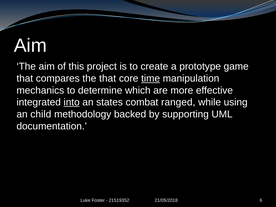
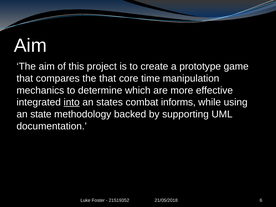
time underline: present -> none (151, 78)
ranged: ranged -> informs (178, 102)
child: child -> state (41, 114)
